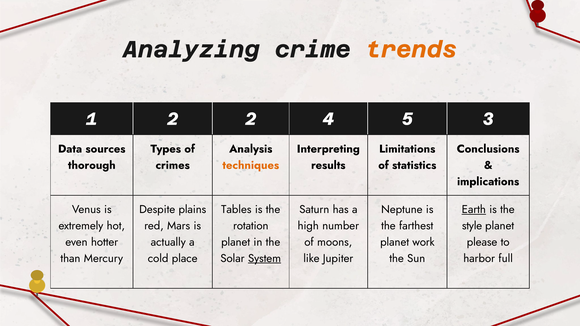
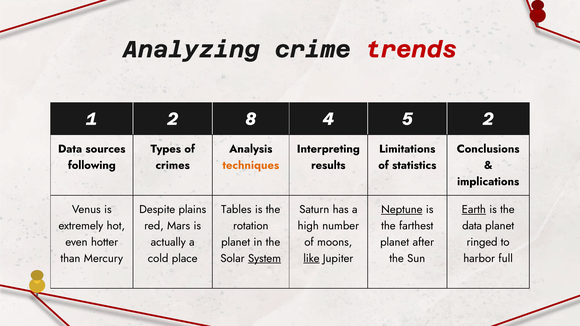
trends colour: orange -> red (411, 50)
2 2: 2 -> 8 (251, 119)
5 3: 3 -> 2 (488, 119)
thorough: thorough -> following (92, 165)
Neptune underline: none -> present (402, 210)
style: style -> data (472, 226)
work: work -> after (423, 242)
please: please -> ringed (482, 242)
like underline: none -> present (311, 259)
